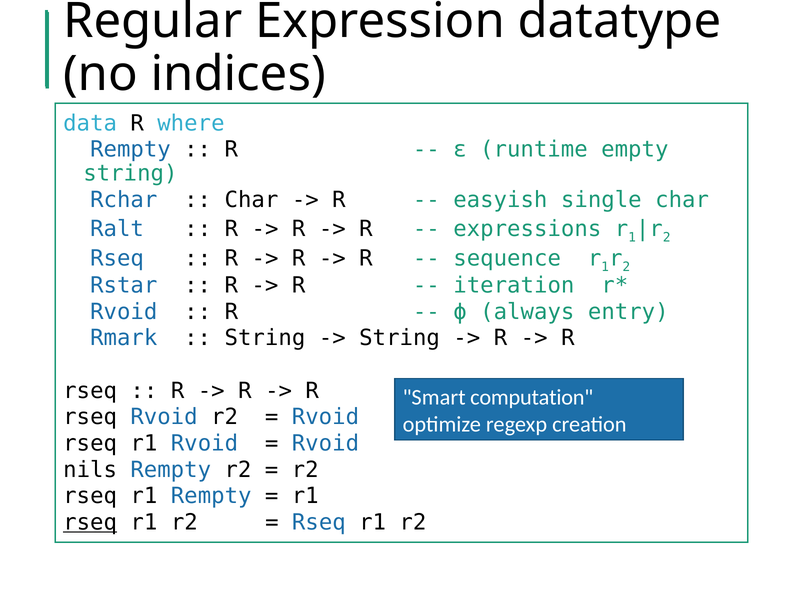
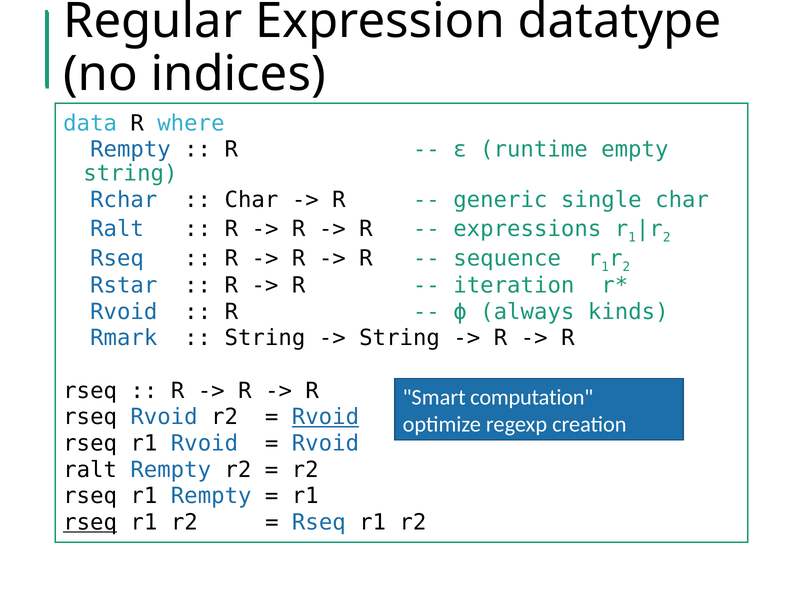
easyish: easyish -> generic (500, 200)
entry: entry -> kinds (628, 312)
Rvoid underline: none -> present (325, 417)
nils: nils -> ralt (90, 470)
